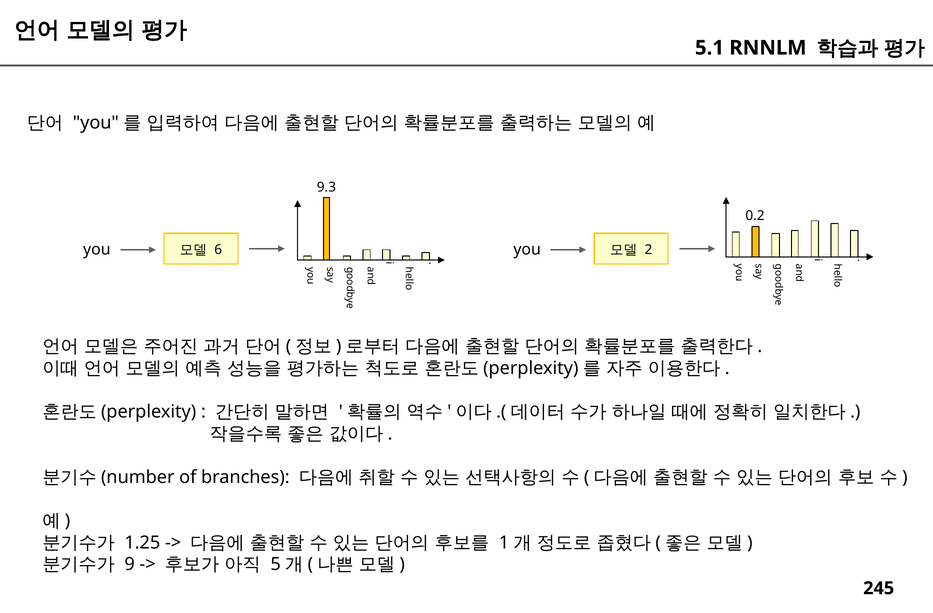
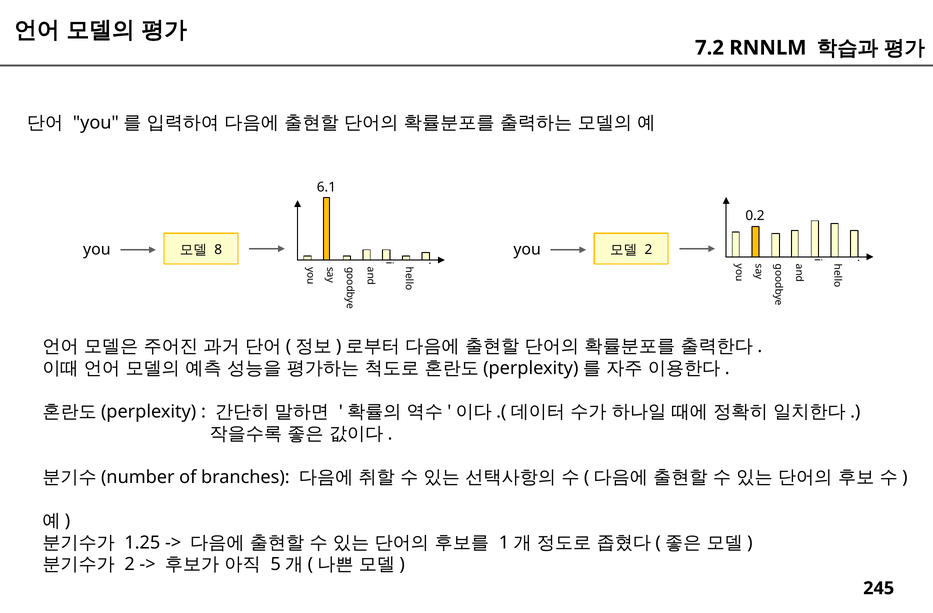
5.1: 5.1 -> 7.2 (709, 48)
9.3: 9.3 -> 6.1 (326, 187)
6: 6 -> 8 (218, 250)
9: 9 -> 2 (130, 564)
